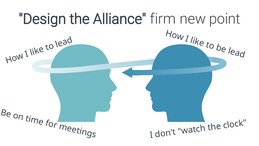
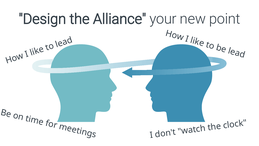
firm: firm -> your (163, 19)
